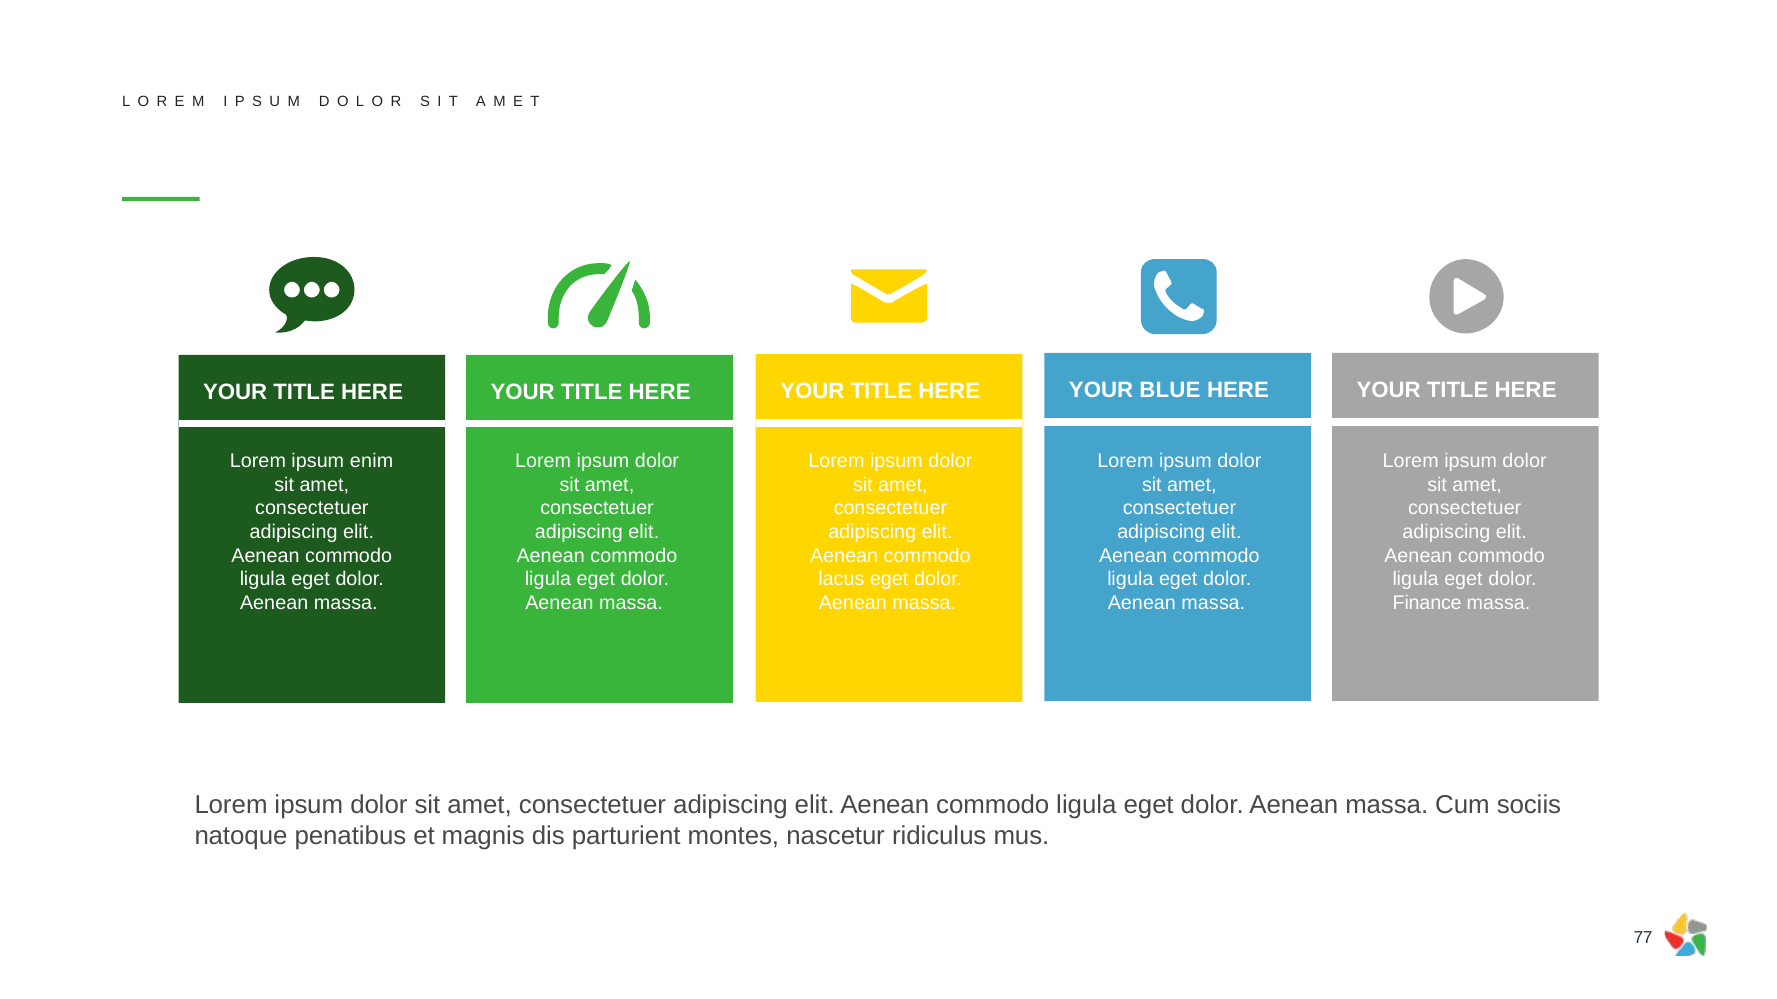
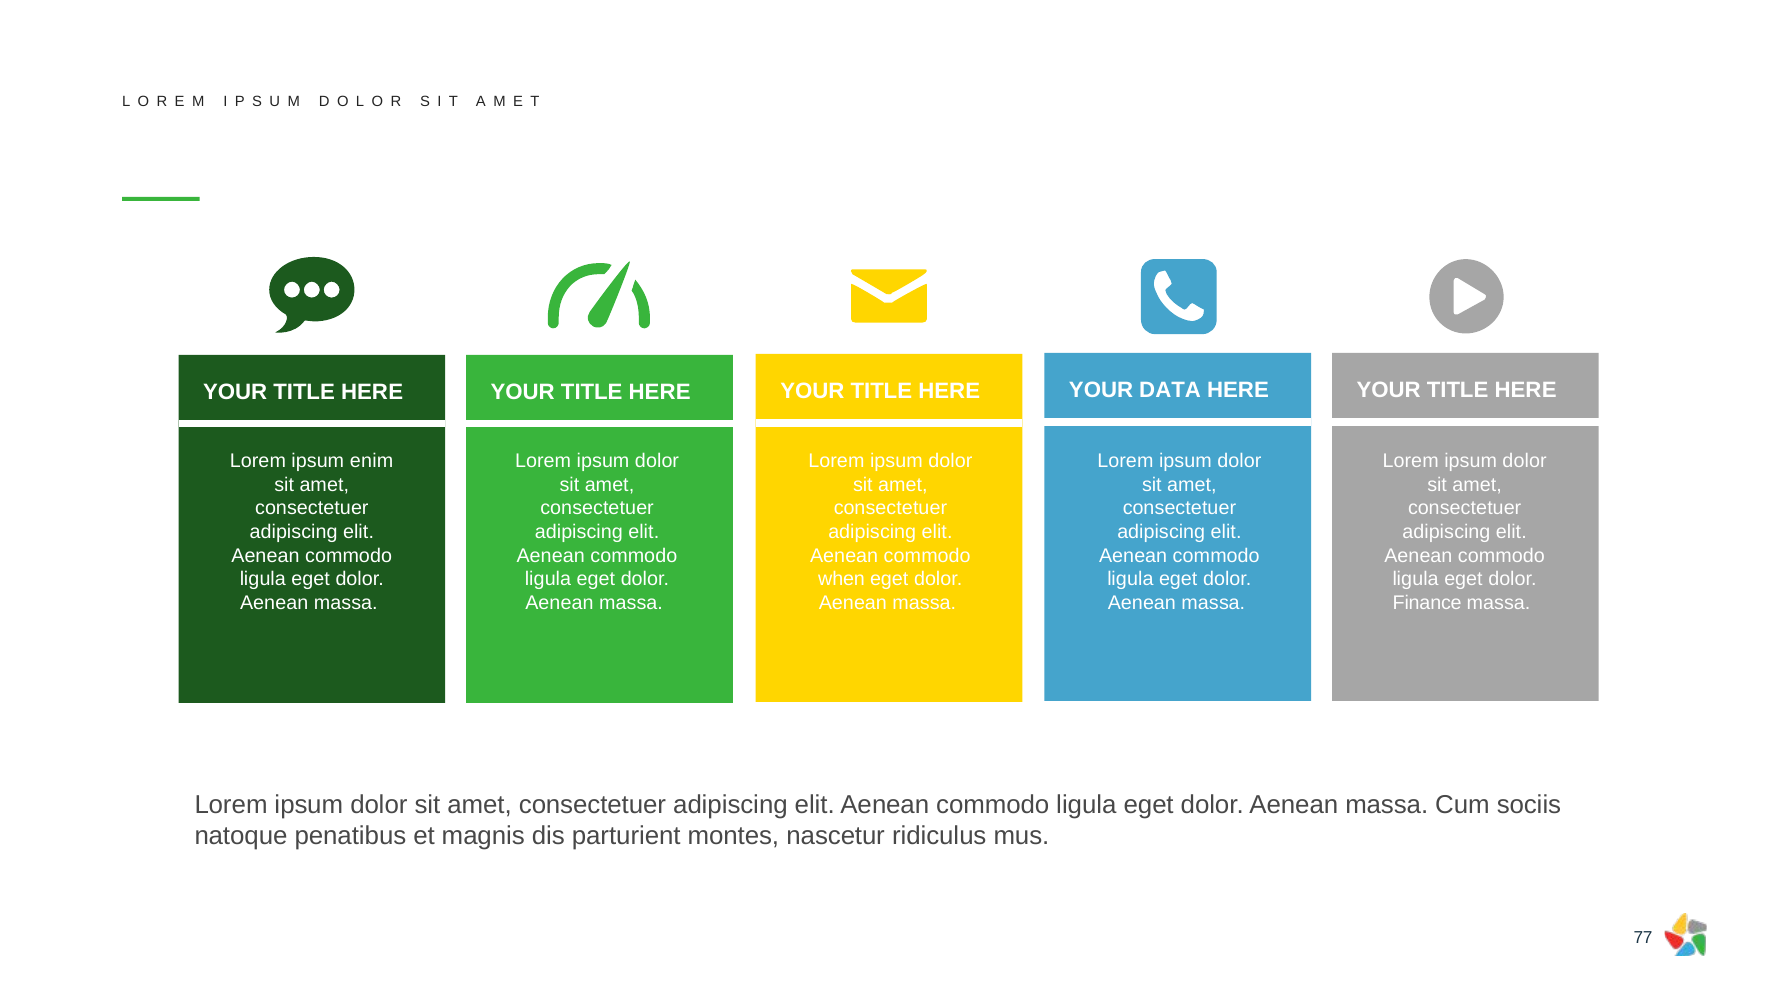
BLUE: BLUE -> DATA (1170, 390)
lacus: lacus -> when (842, 579)
